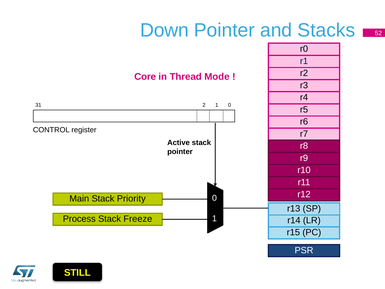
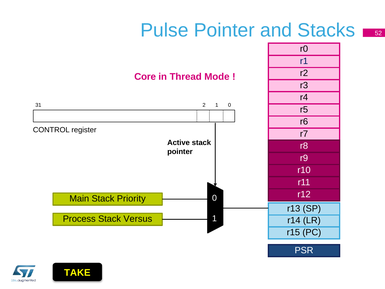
Down: Down -> Pulse (164, 30)
Freeze: Freeze -> Versus (138, 219)
STILL: STILL -> TAKE (77, 272)
